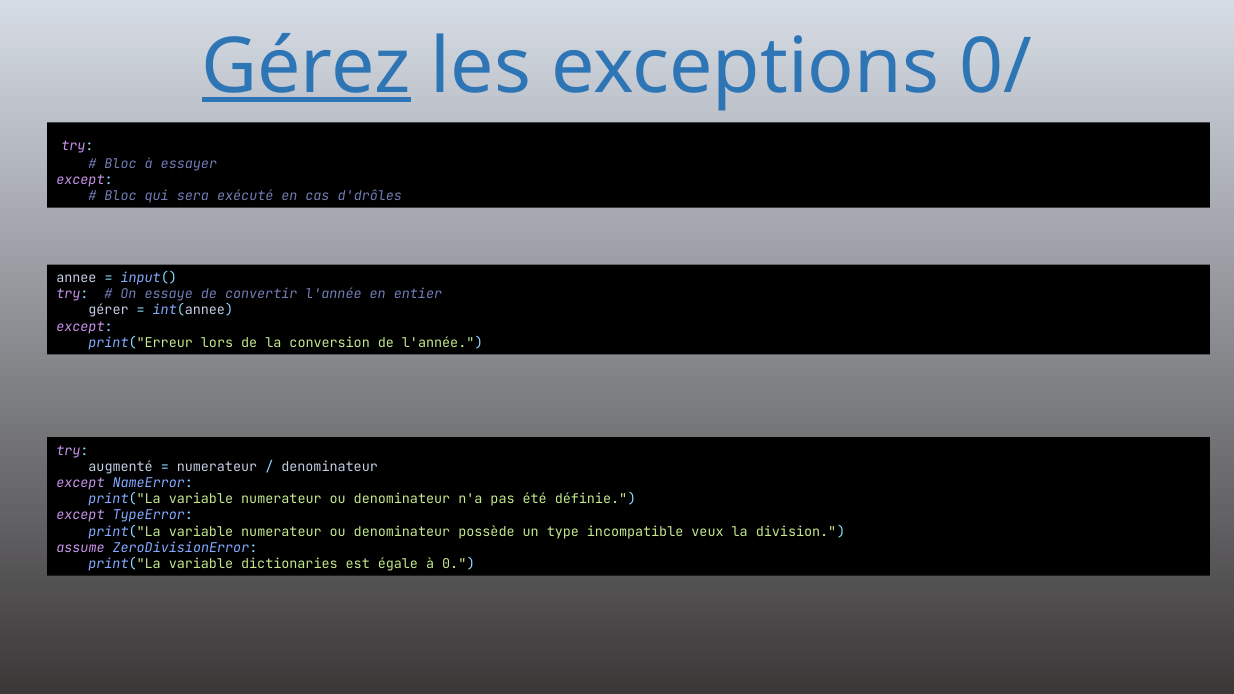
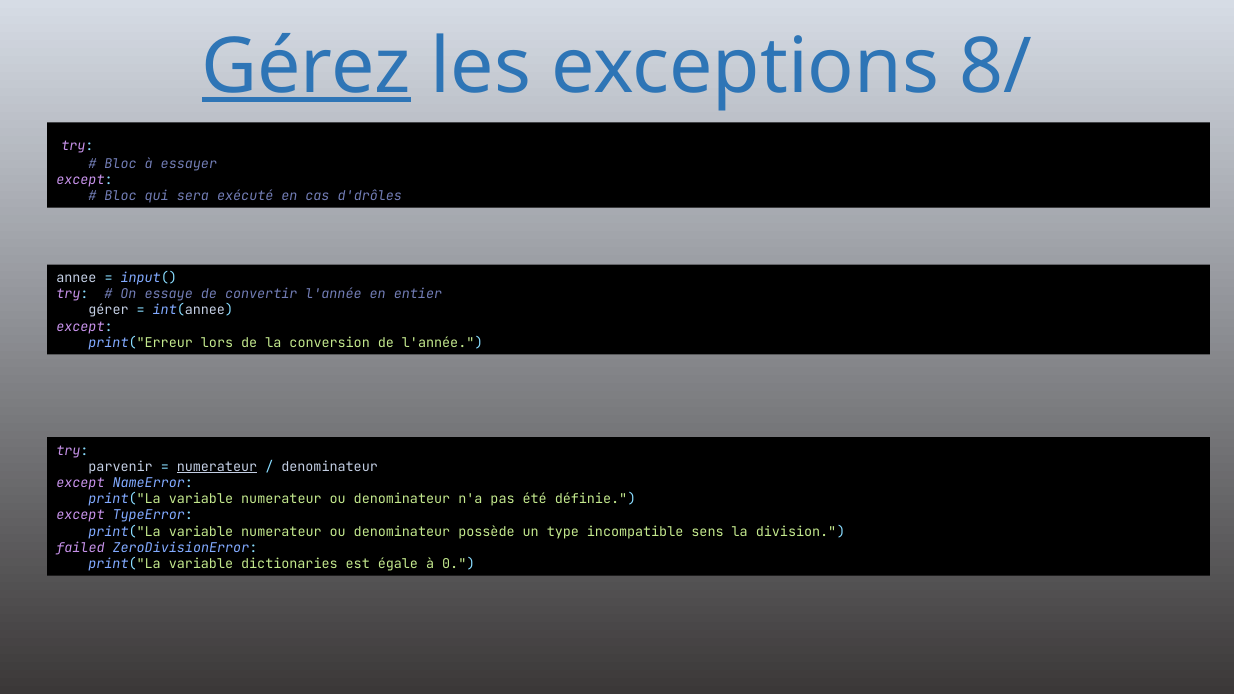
0/: 0/ -> 8/ (996, 67)
augmenté: augmenté -> parvenir (121, 467)
numerateur underline: none -> present (217, 467)
veux: veux -> sens (708, 532)
assume: assume -> failed (81, 548)
